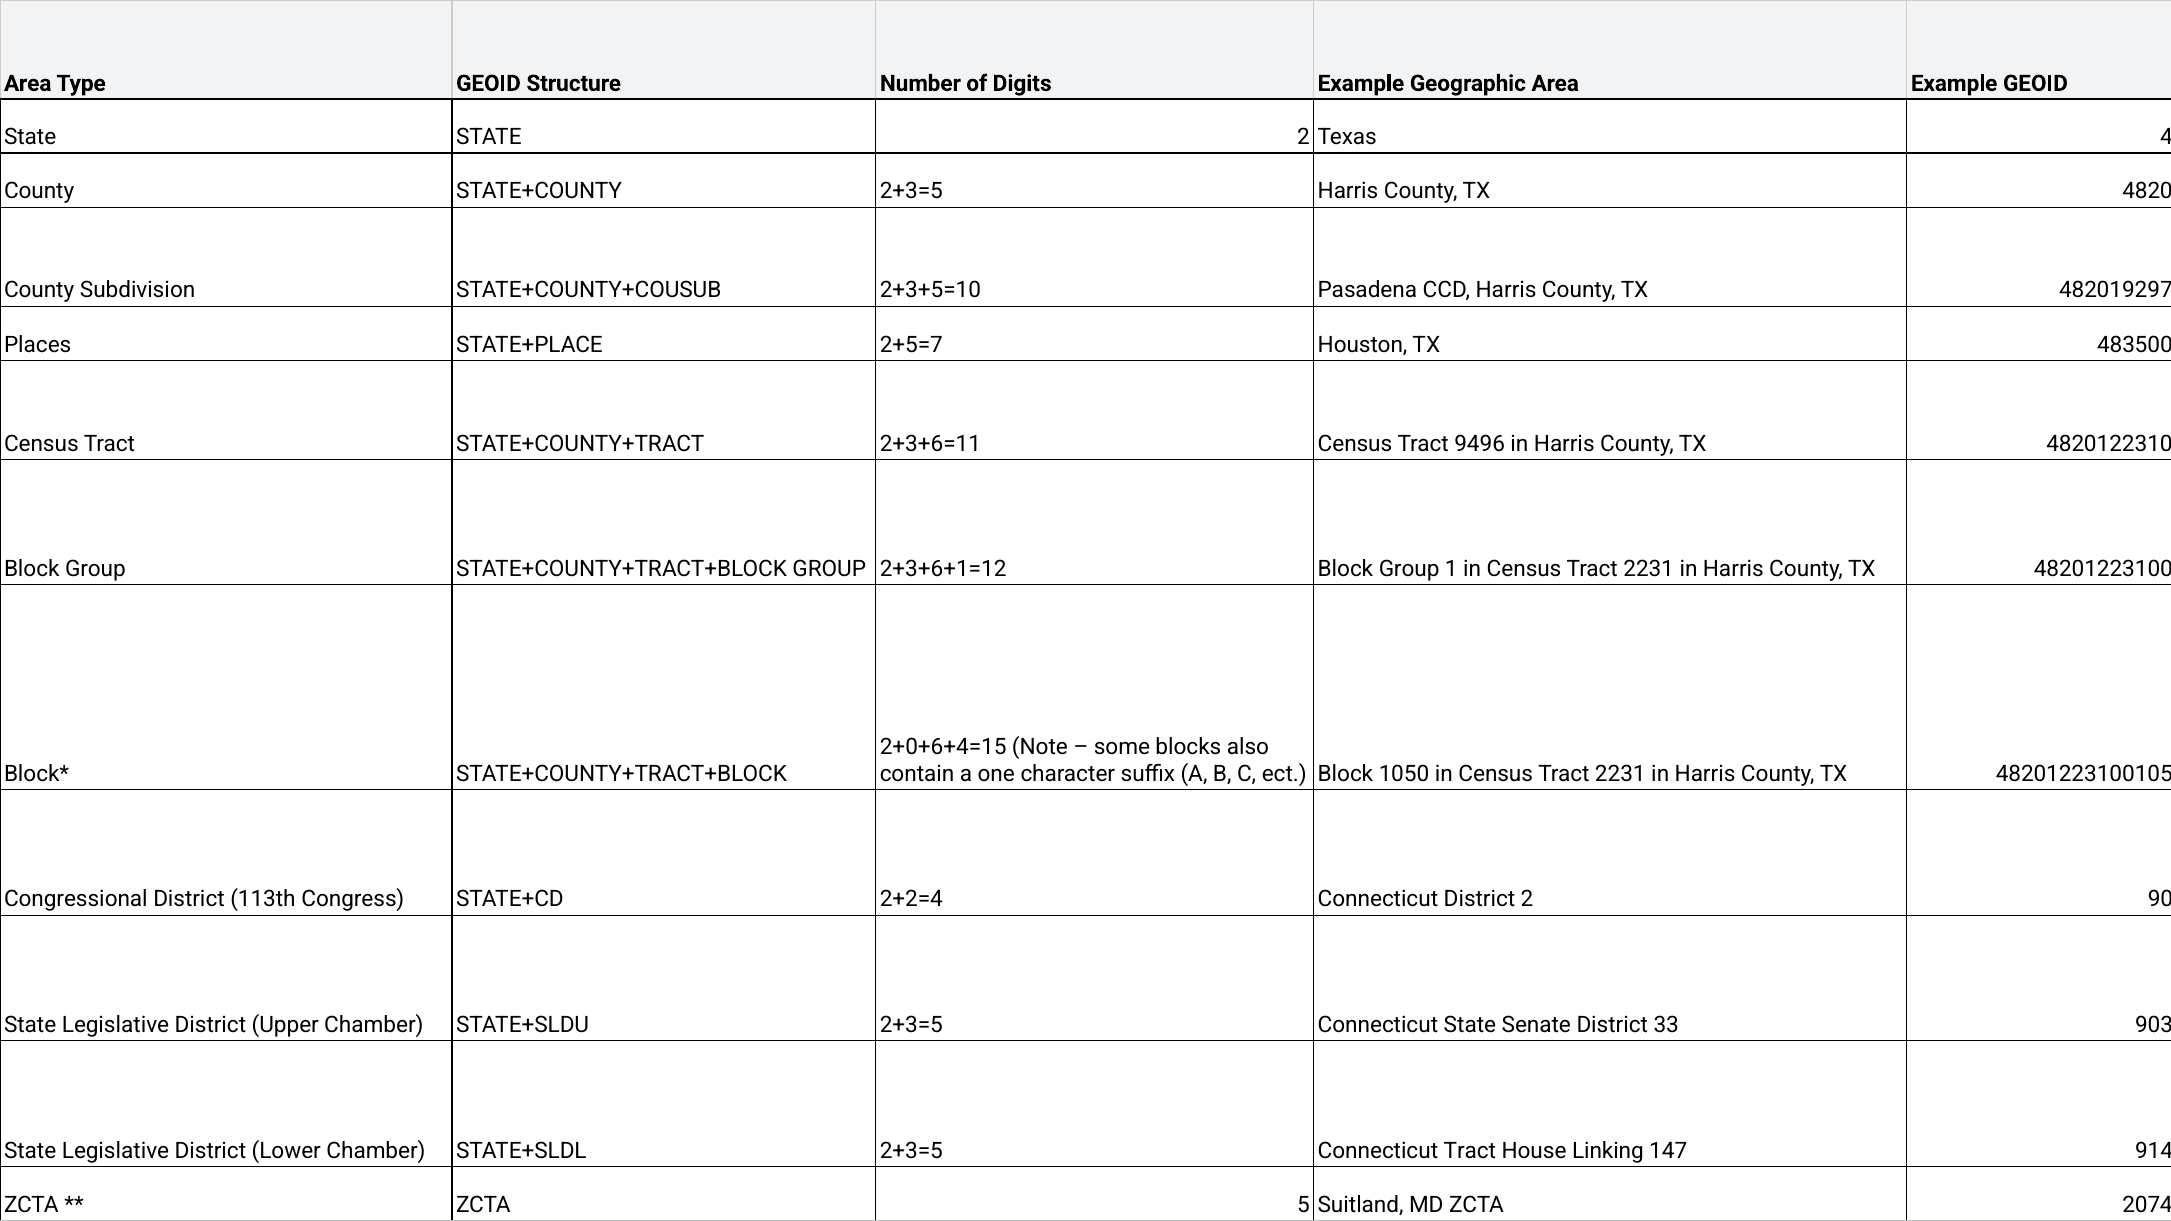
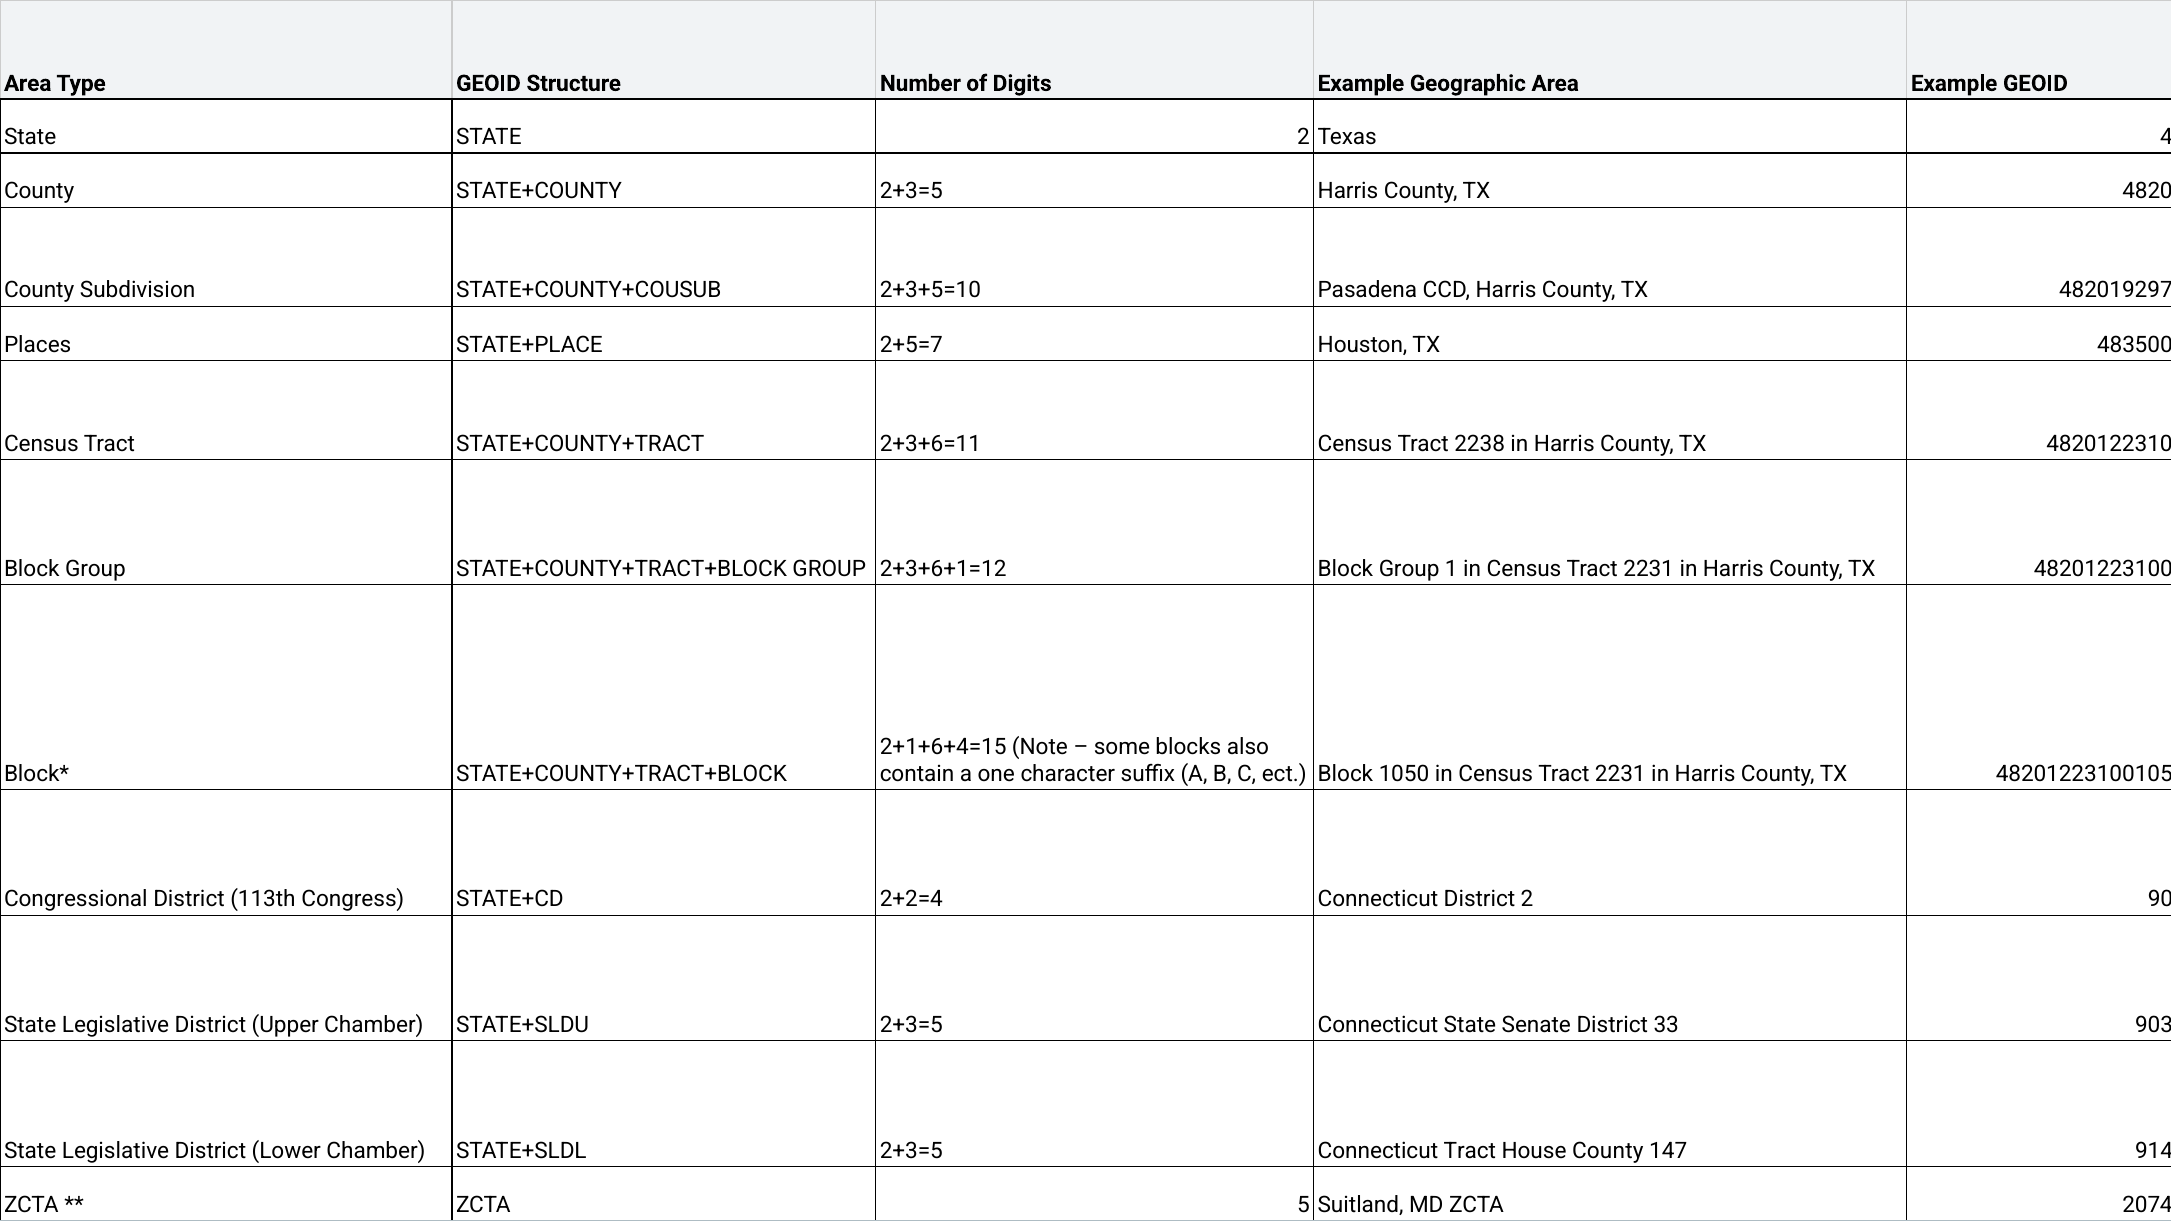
9496: 9496 -> 2238 (1480, 444)
2+0+6+4=15: 2+0+6+4=15 -> 2+1+6+4=15 (943, 747)
House Linking: Linking -> County (1608, 1151)
